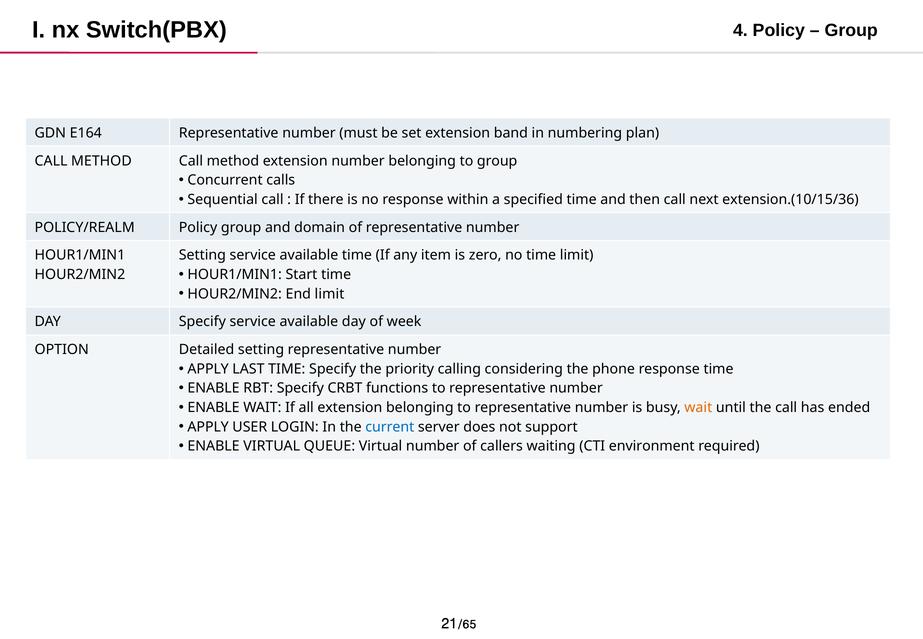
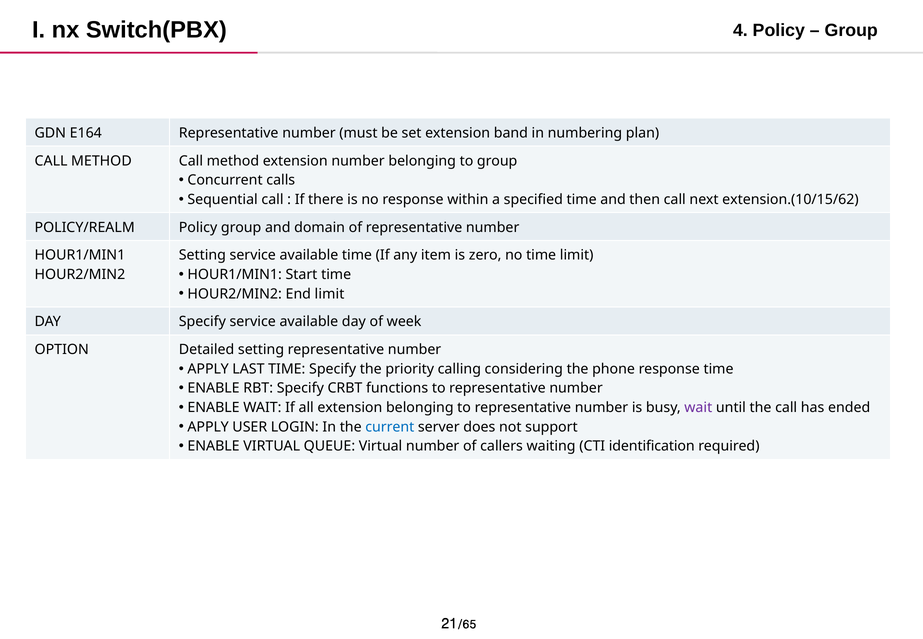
extension.(10/15/36: extension.(10/15/36 -> extension.(10/15/62 (790, 199)
wait colour: orange -> purple (698, 408)
environment: environment -> identification (652, 446)
